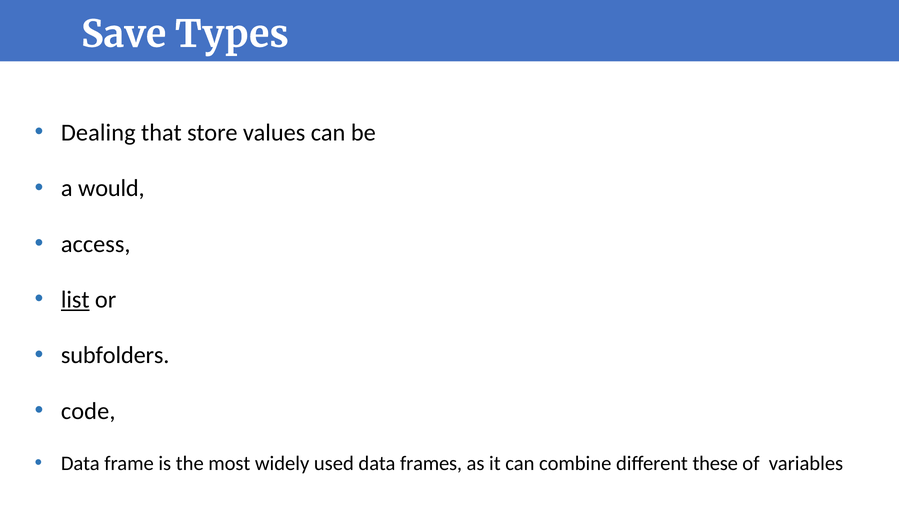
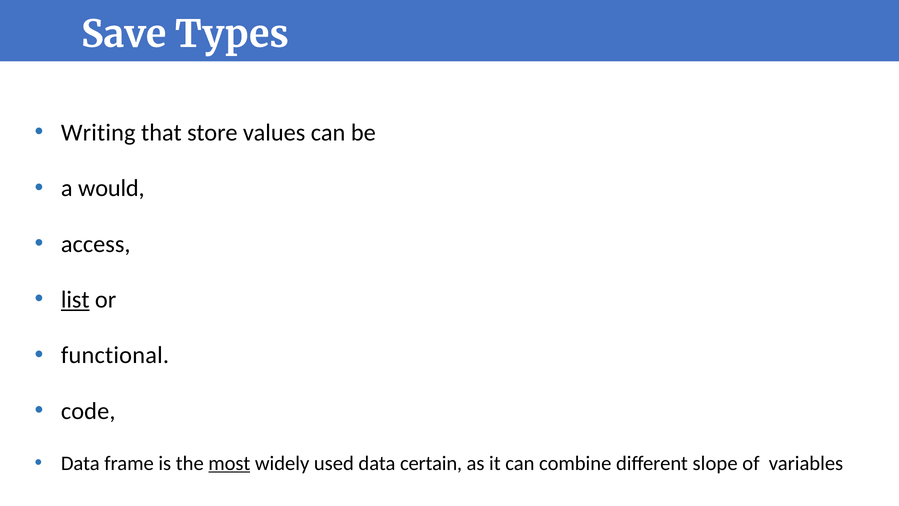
Dealing: Dealing -> Writing (98, 133)
subfolders: subfolders -> functional (115, 355)
most underline: none -> present (229, 463)
frames: frames -> certain (431, 463)
these: these -> slope (715, 463)
